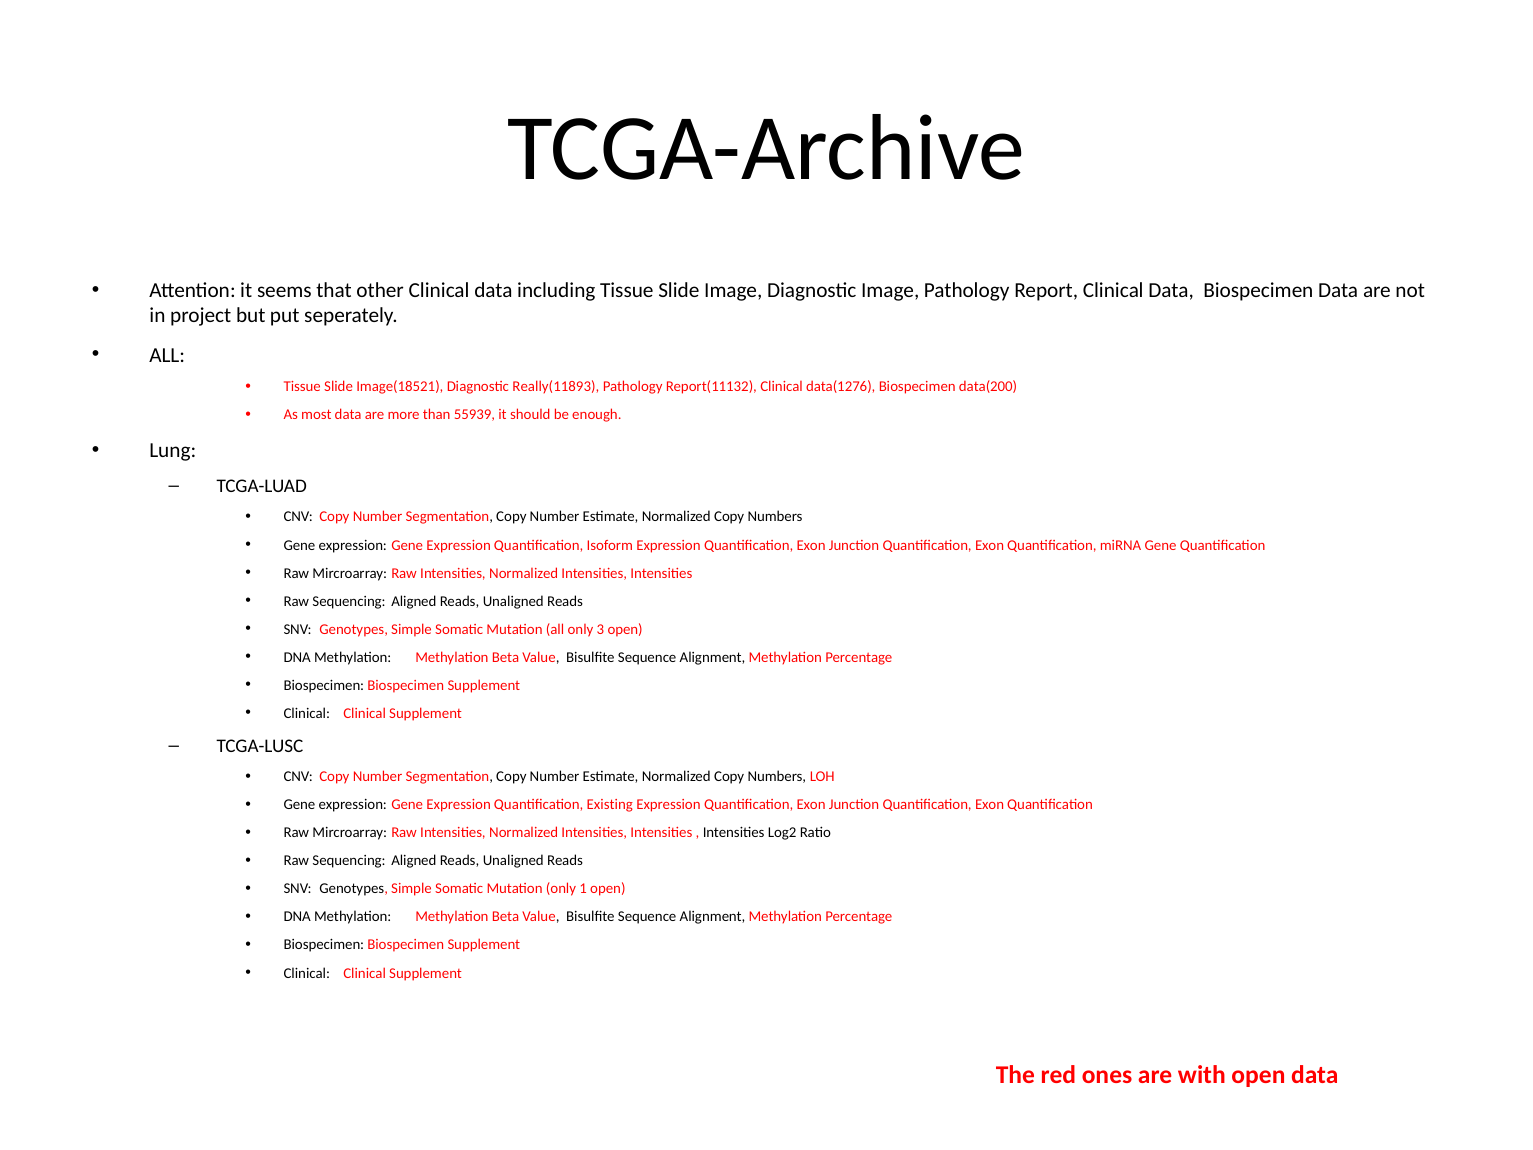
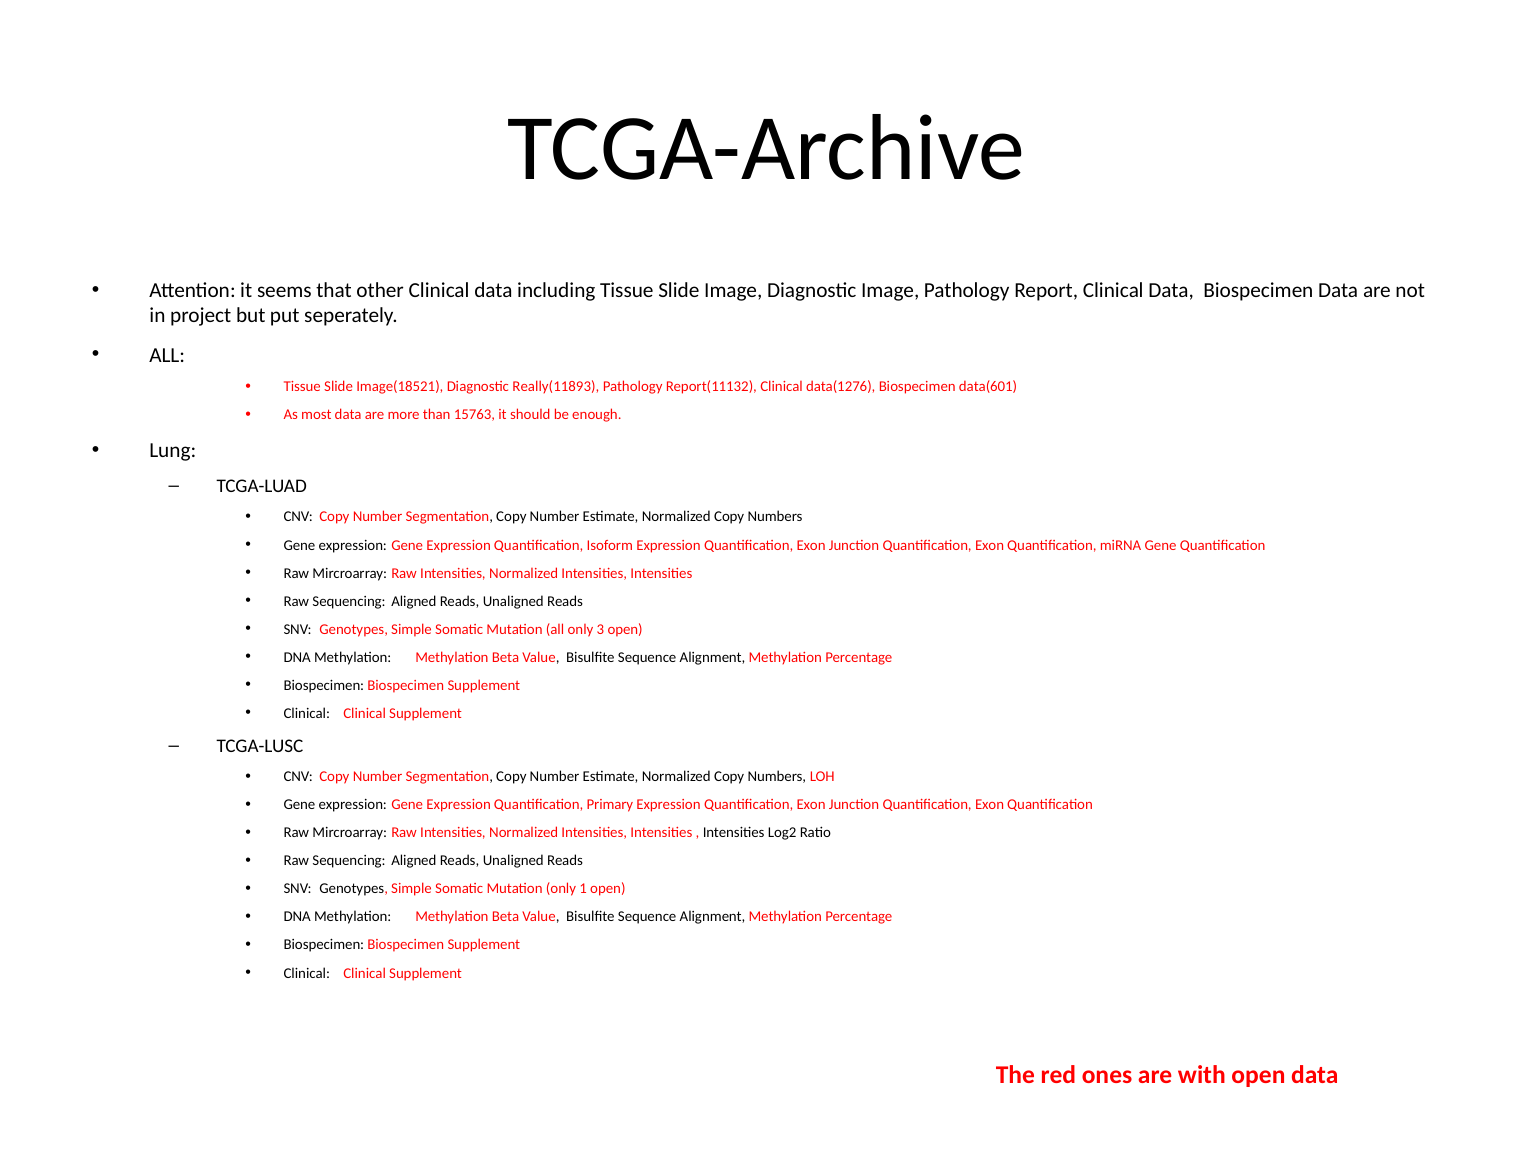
data(200: data(200 -> data(601 (988, 387)
55939: 55939 -> 15763 (475, 415)
Existing: Existing -> Primary (610, 804)
